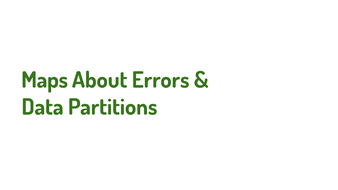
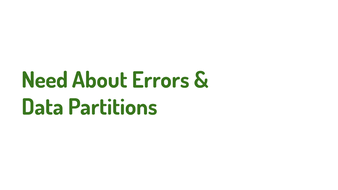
Maps: Maps -> Need (45, 80)
